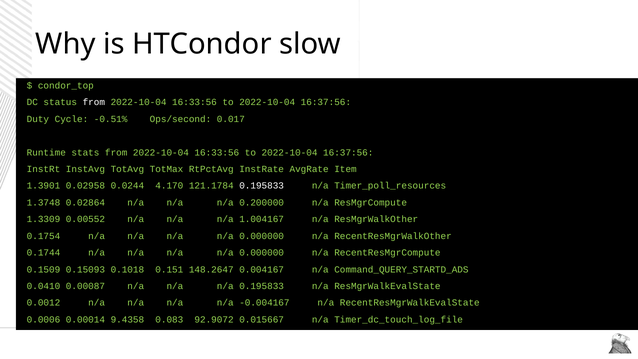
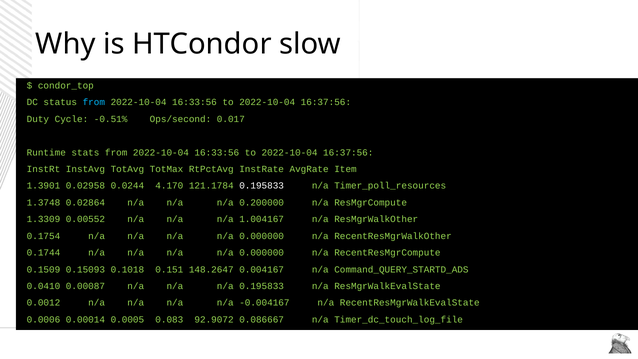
from colour: white -> light blue (94, 102)
9.4358: 9.4358 -> 0.0005 (127, 319)
0.015667: 0.015667 -> 0.086667 (262, 319)
